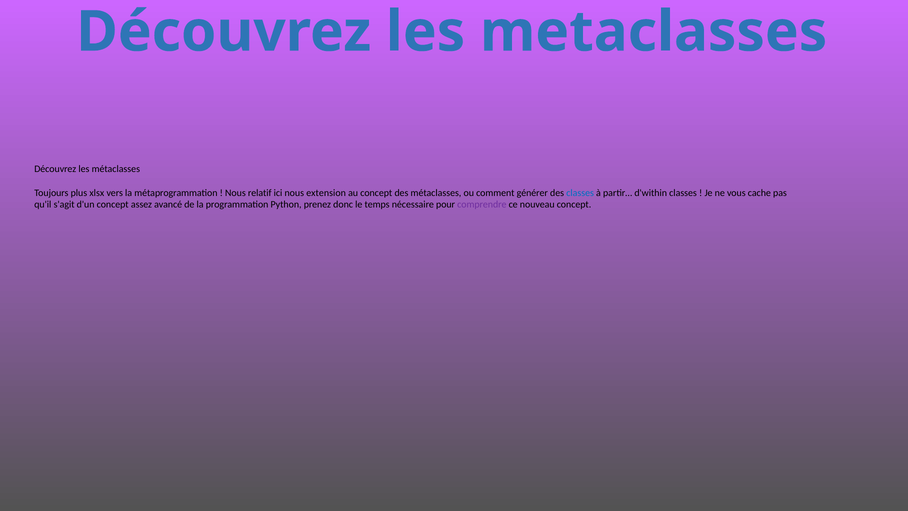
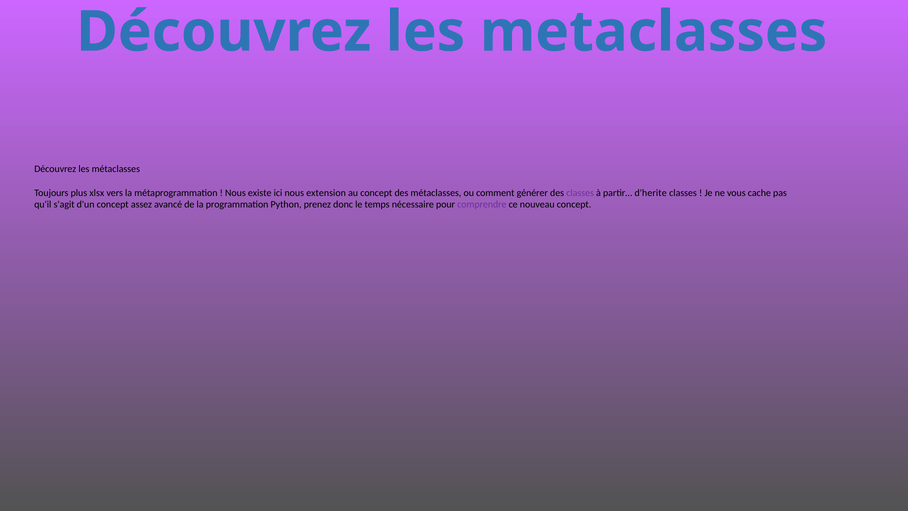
relatif: relatif -> existe (260, 193)
classes colour: blue -> purple (580, 193)
d'within: d'within -> d'herite (651, 193)
